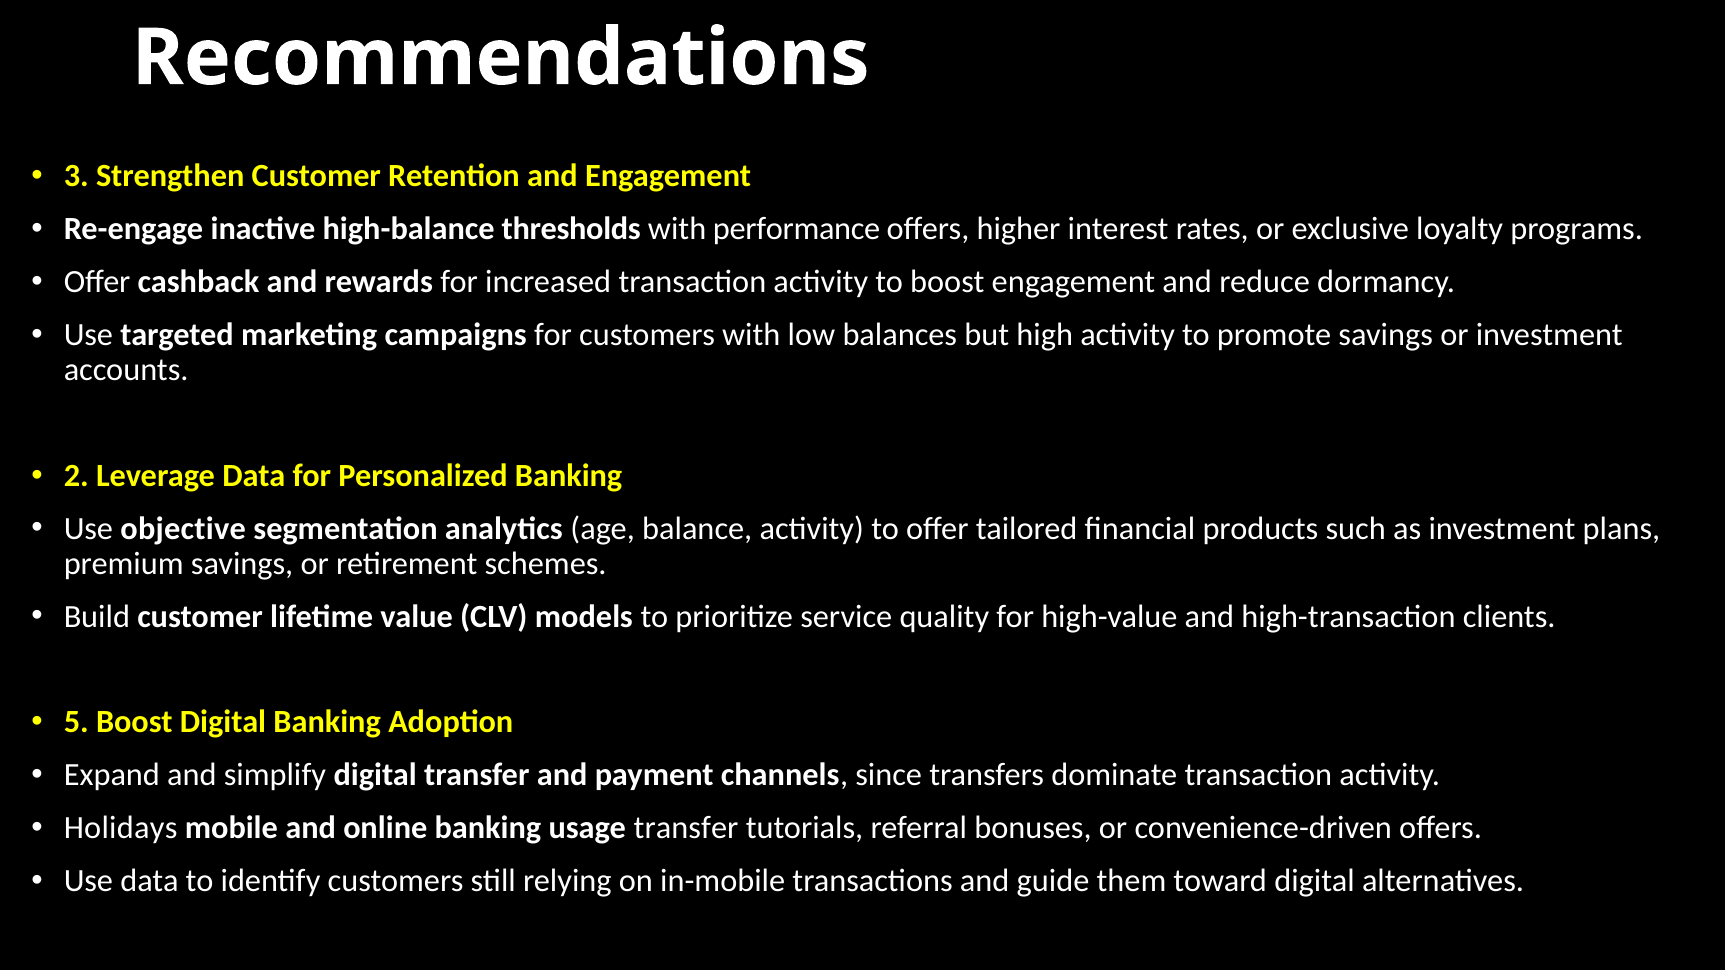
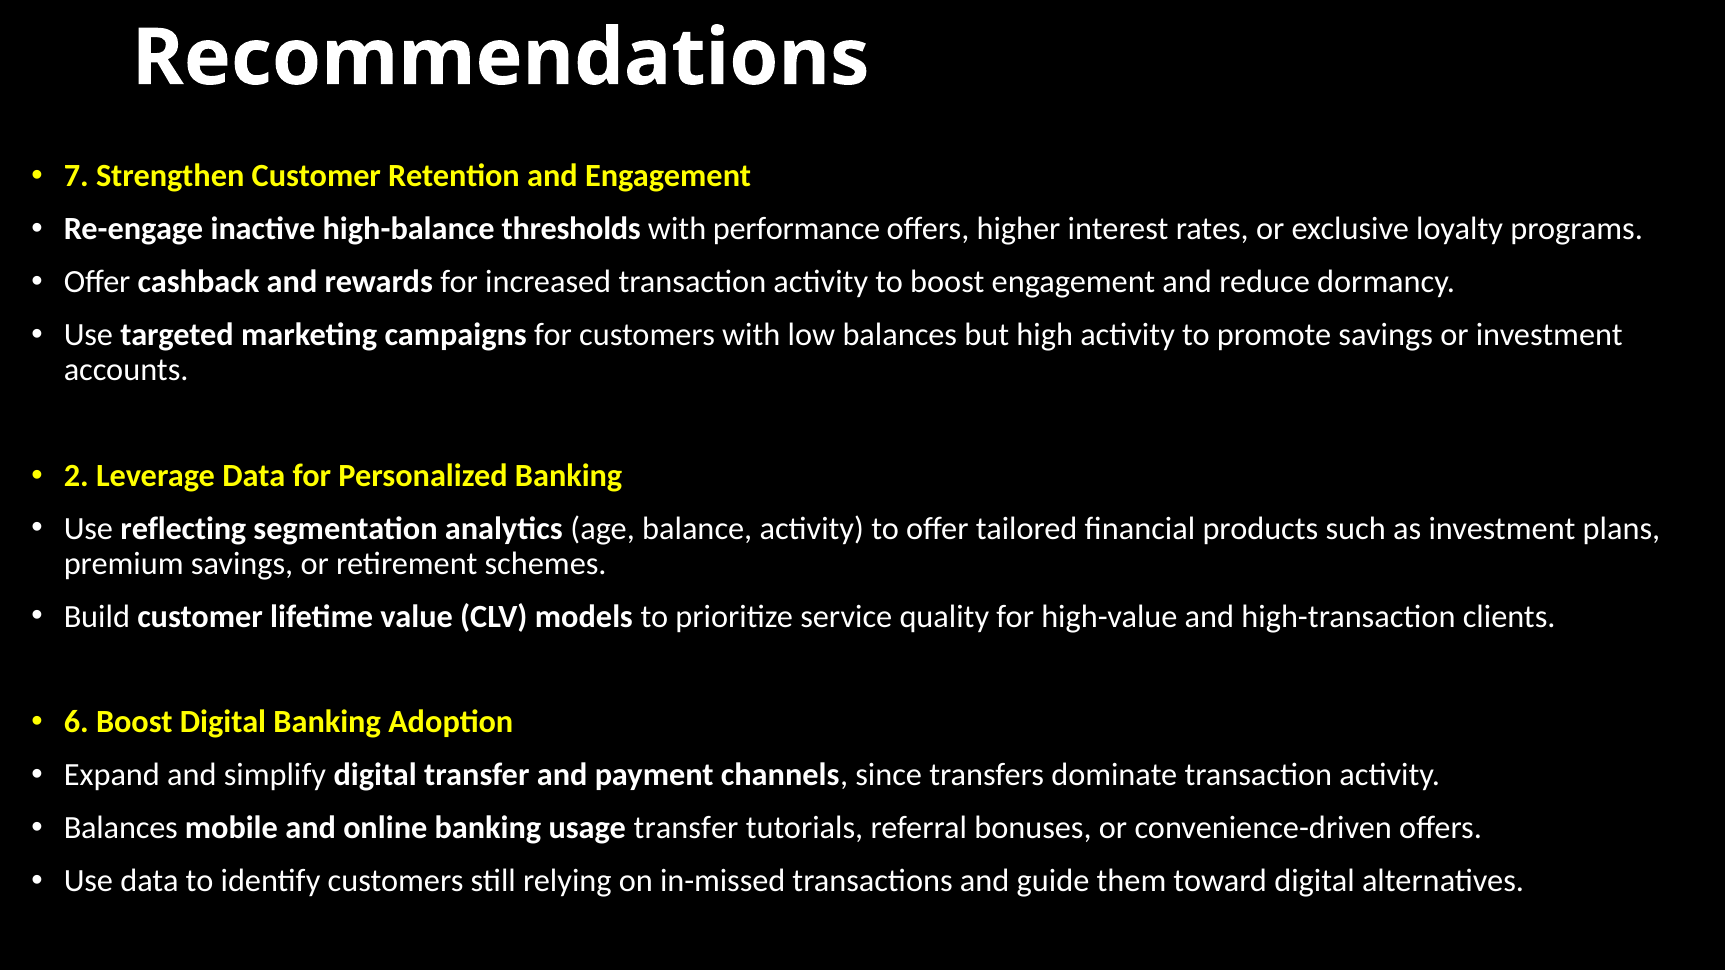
3: 3 -> 7 (76, 176)
objective: objective -> reflecting (183, 529)
5: 5 -> 6 (76, 722)
Holidays: Holidays -> Balances (121, 828)
in-mobile: in-mobile -> in-missed (723, 881)
